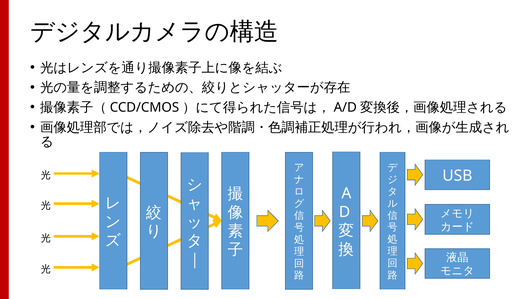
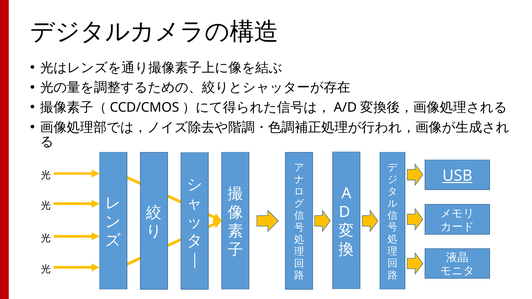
USB underline: none -> present (457, 176)
